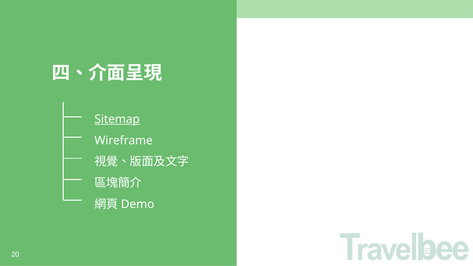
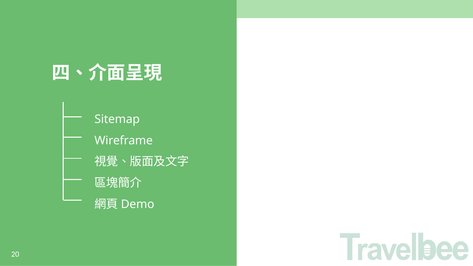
Sitemap underline: present -> none (117, 119)
